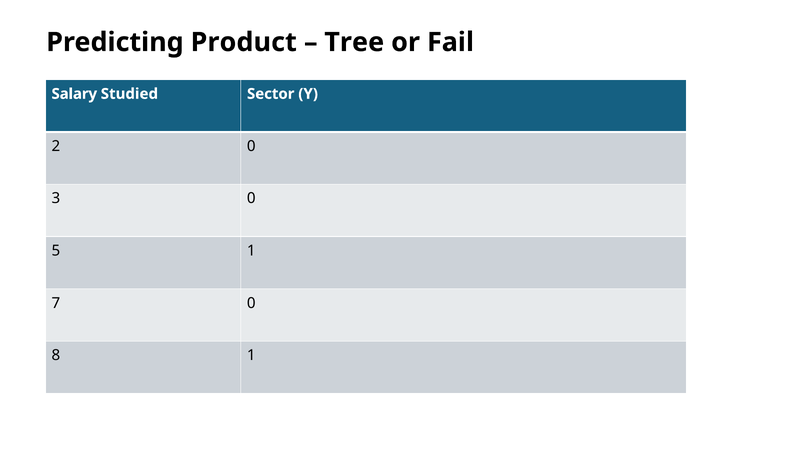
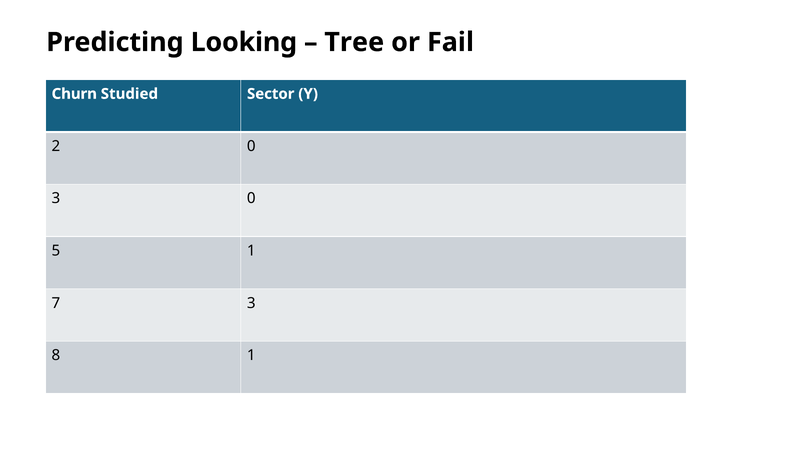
Product: Product -> Looking (244, 42)
Salary: Salary -> Churn (74, 94)
7 0: 0 -> 3 (251, 303)
